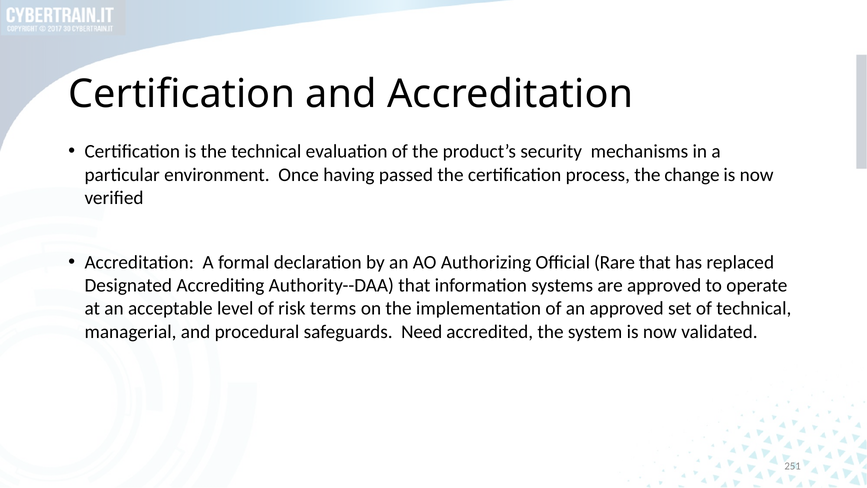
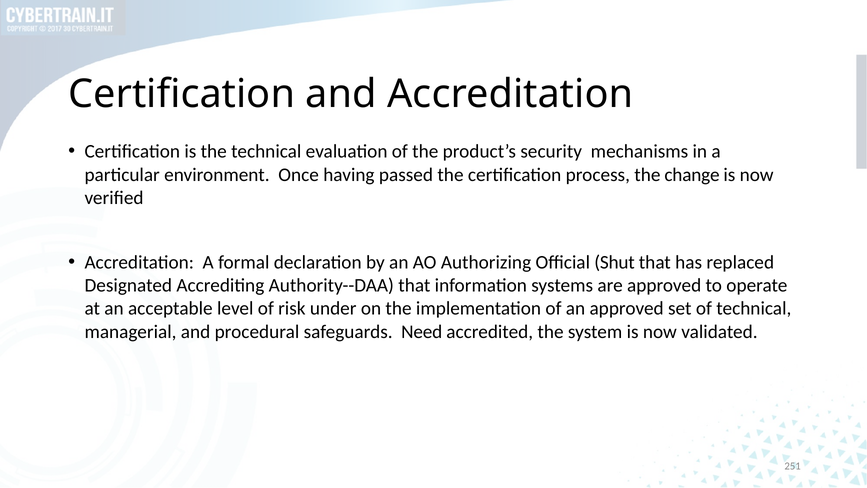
Rare: Rare -> Shut (615, 262)
terms: terms -> under (333, 308)
